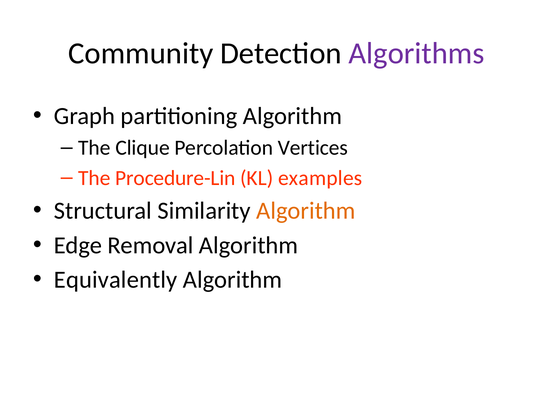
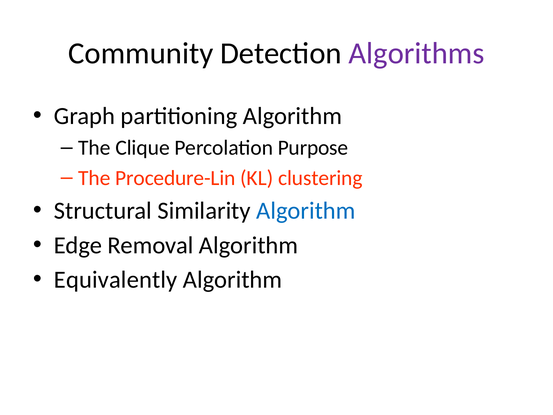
Vertices: Vertices -> Purpose (313, 148)
examples: examples -> clustering (320, 178)
Algorithm colour: orange -> blue (306, 211)
